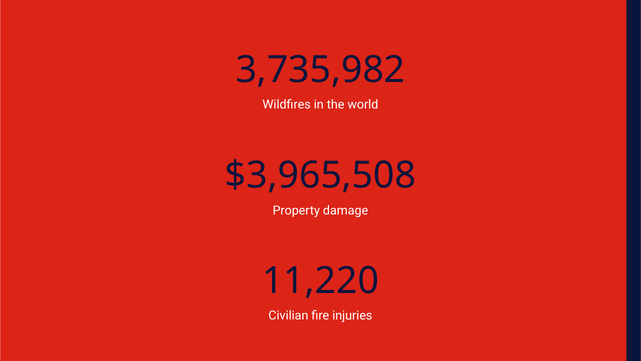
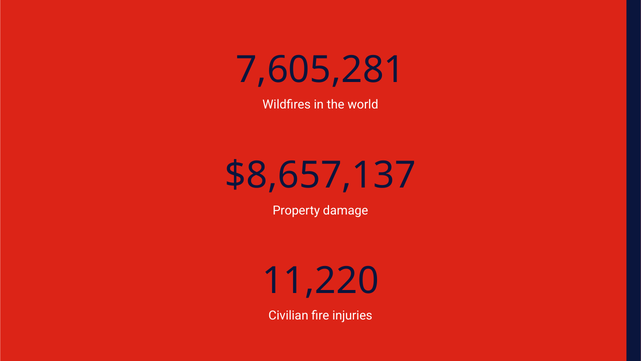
3,735,982: 3,735,982 -> 7,605,281 (320, 70)
$3,965,508: $3,965,508 -> $8,657,137 (321, 175)
